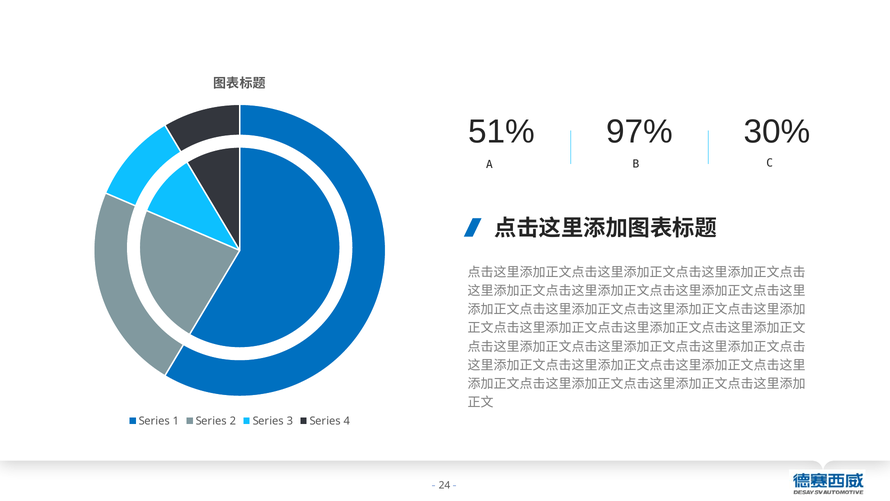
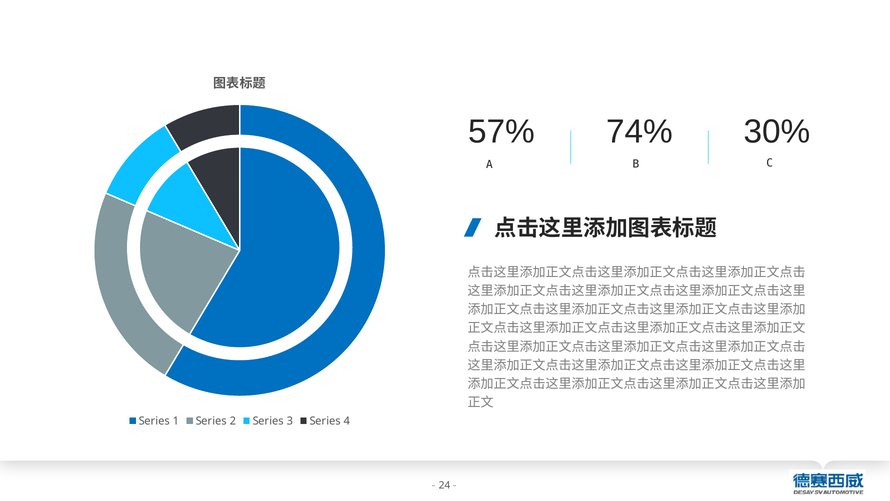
51%: 51% -> 57% (502, 132)
97%: 97% -> 74% (639, 132)
